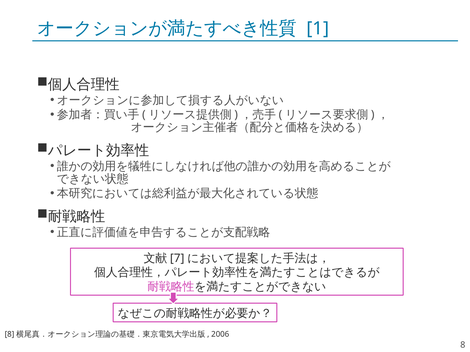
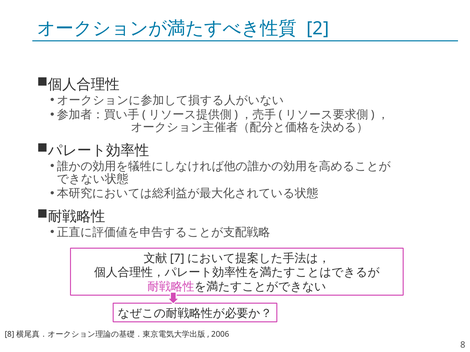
1: 1 -> 2 (318, 29)
